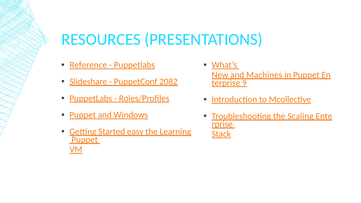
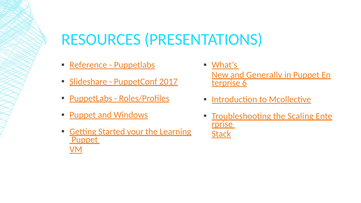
Machines: Machines -> Generally (264, 75)
2082: 2082 -> 2017 (168, 82)
9: 9 -> 6 (244, 83)
easy: easy -> your (135, 132)
